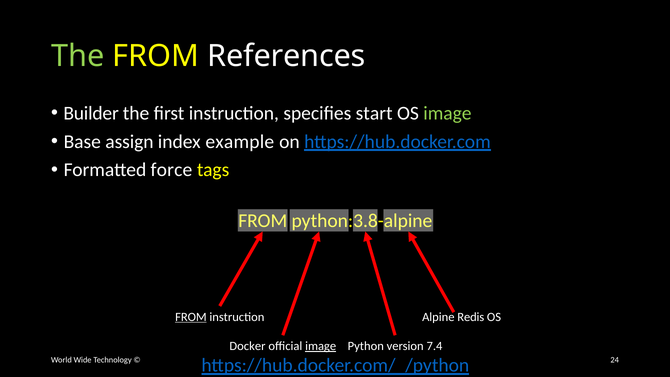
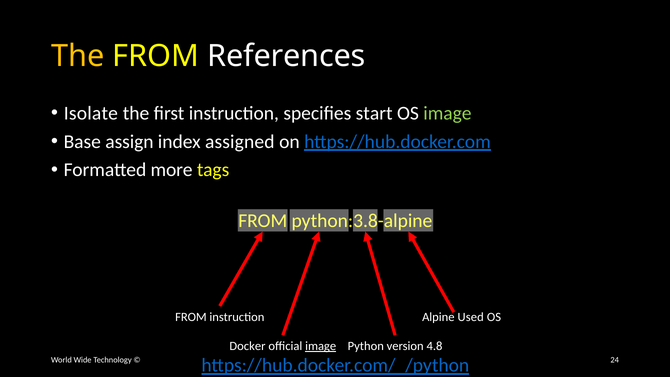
The colour: light green -> yellow (78, 56)
Builder: Builder -> Isolate (91, 113)
example: example -> assigned (240, 142)
force: force -> more (172, 170)
FROM underline: present -> none (191, 317)
Redis: Redis -> Used (471, 317)
7.4: 7.4 -> 4.8 (434, 346)
